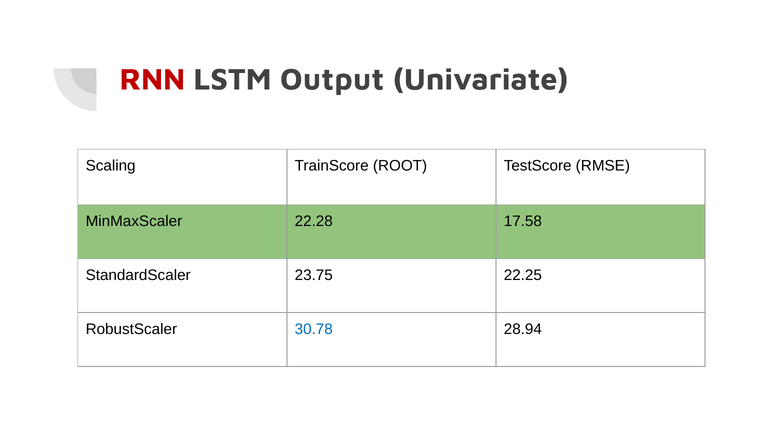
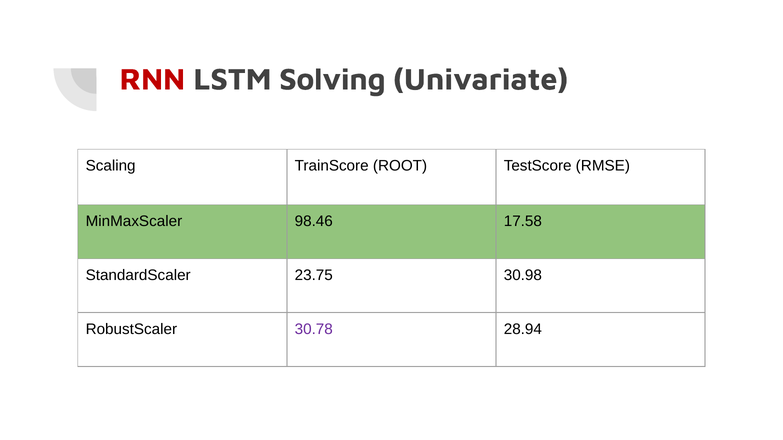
Output: Output -> Solving (332, 80)
22.28: 22.28 -> 98.46 (314, 222)
22.25: 22.25 -> 30.98 (523, 276)
30.78 colour: blue -> purple (314, 330)
